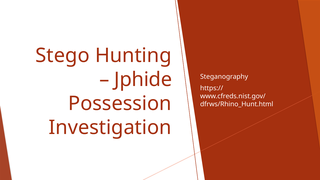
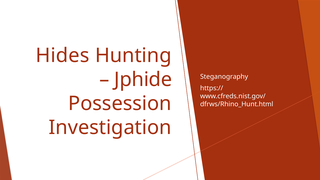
Stego: Stego -> Hides (63, 55)
